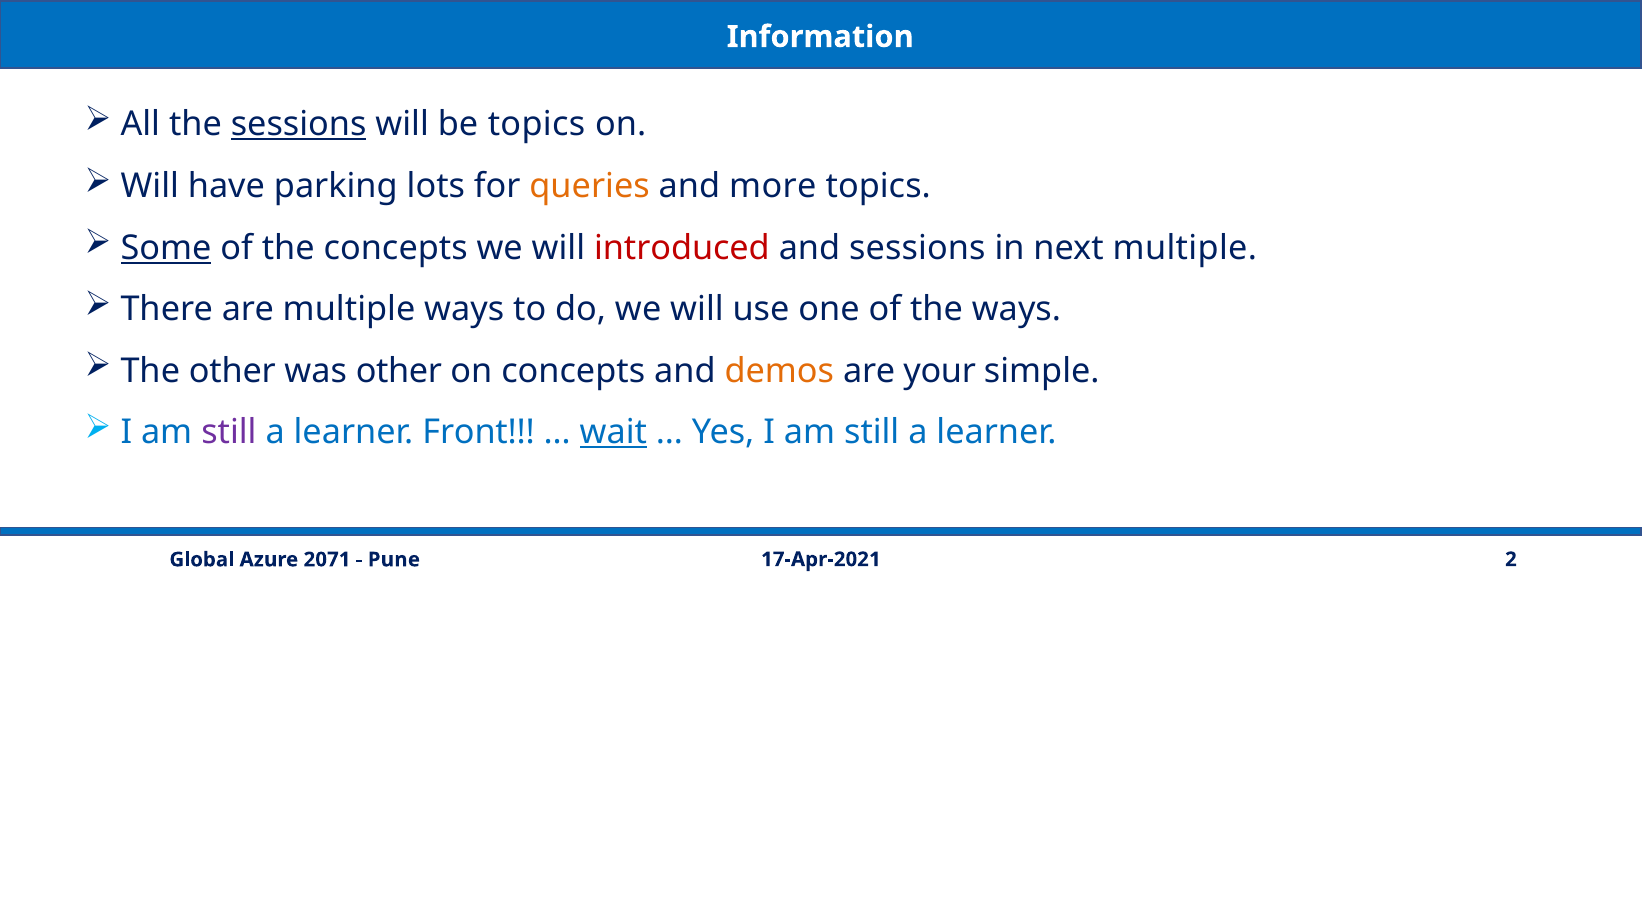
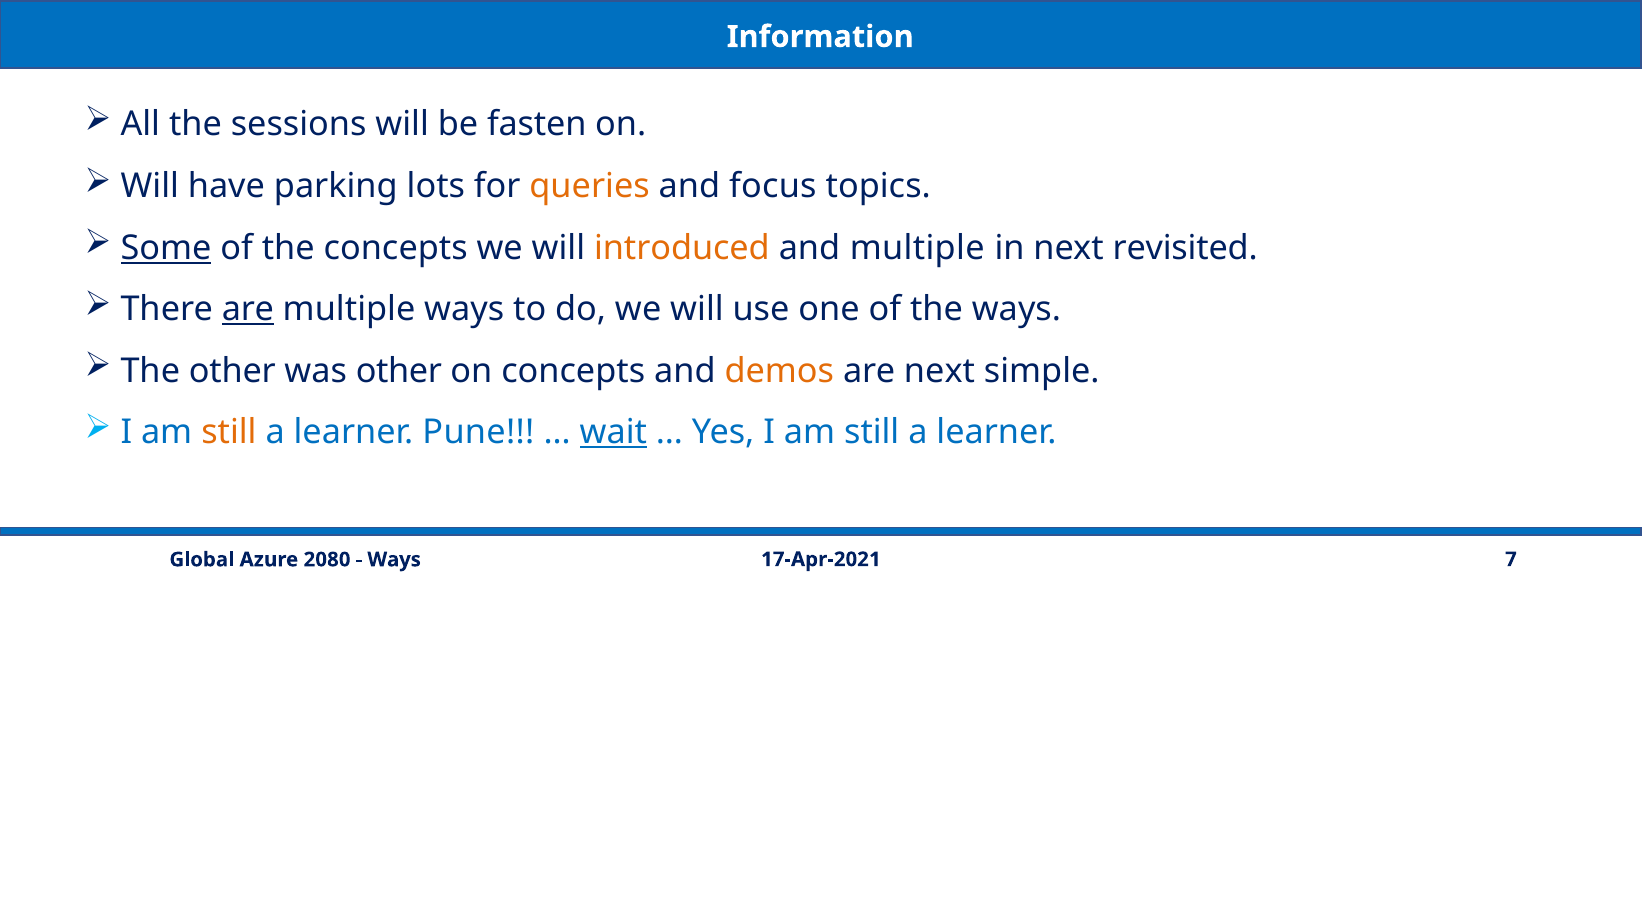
sessions underline: present -> none (299, 125)
be topics: topics -> fasten (537, 125)
more: more -> focus (773, 186)
introduced colour: red -> orange (682, 248)
and sessions: sessions -> multiple (917, 248)
next multiple: multiple -> revisited (1185, 248)
are underline: none -> present (248, 309)
are your: your -> next (939, 371)
still colour: purple -> orange (229, 432)
Front: Front -> Pune (478, 432)
2: 2 -> 7 (1511, 559)
2071: 2071 -> 2080 (327, 559)
Pune: Pune -> Ways (394, 559)
